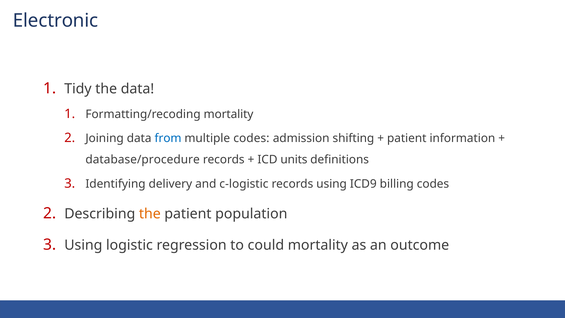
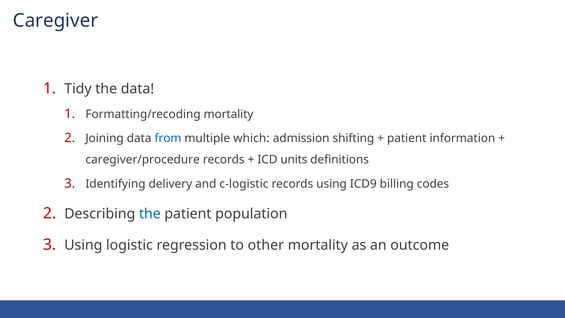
Electronic: Electronic -> Caregiver (55, 21)
multiple codes: codes -> which (251, 138)
database/procedure: database/procedure -> caregiver/procedure (143, 160)
the colour: orange -> blue (150, 214)
could: could -> other (266, 245)
